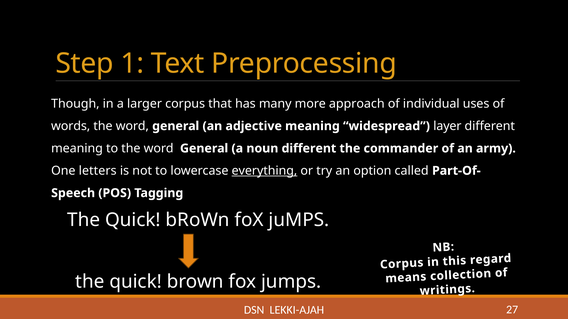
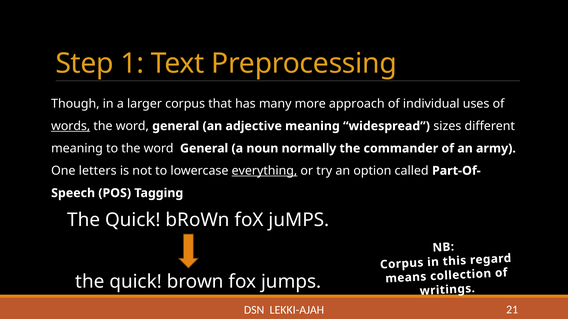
words underline: none -> present (71, 126)
layer: layer -> sizes (447, 126)
noun different: different -> normally (309, 149)
27: 27 -> 21 (512, 310)
